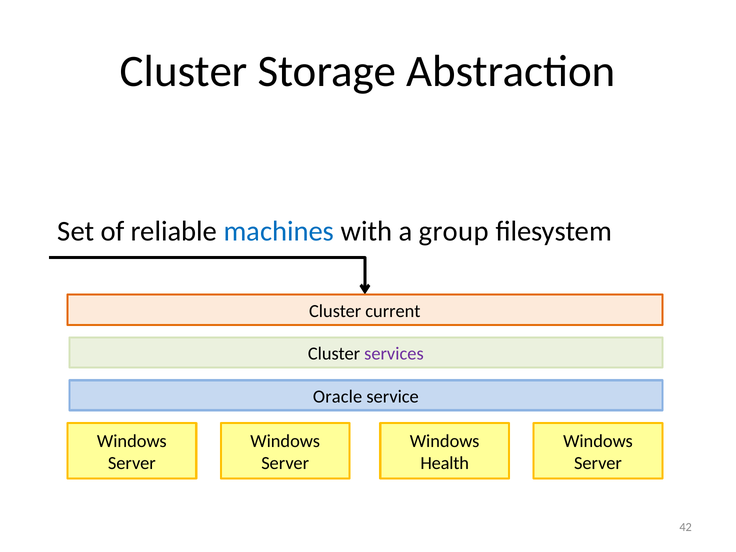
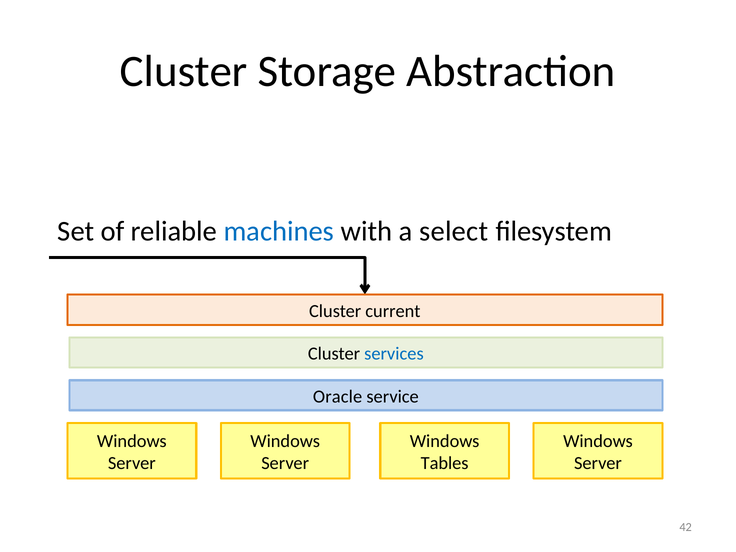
group: group -> select (454, 231)
services colour: purple -> blue (394, 354)
Health: Health -> Tables (445, 463)
